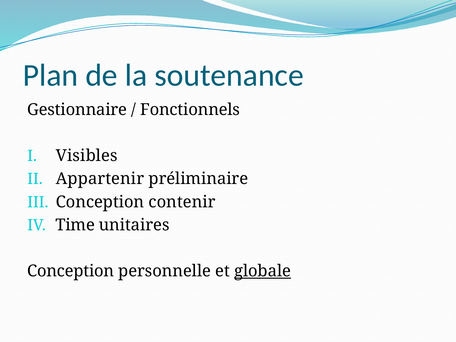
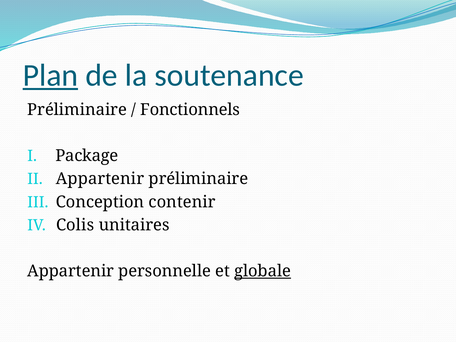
Plan underline: none -> present (50, 75)
Gestionnaire: Gestionnaire -> Préliminaire (77, 110)
Visibles: Visibles -> Package (87, 156)
Time: Time -> Colis (75, 225)
Conception: Conception -> Appartenir (71, 271)
